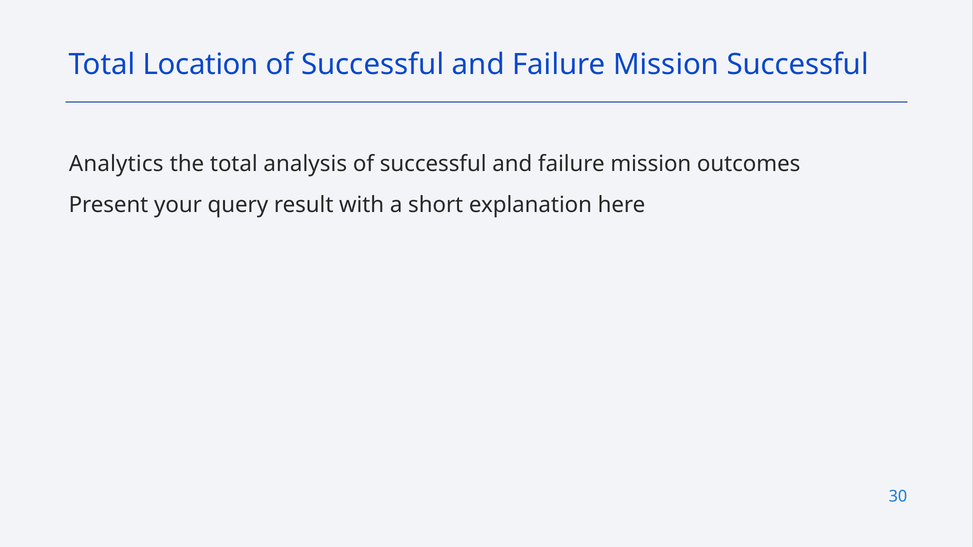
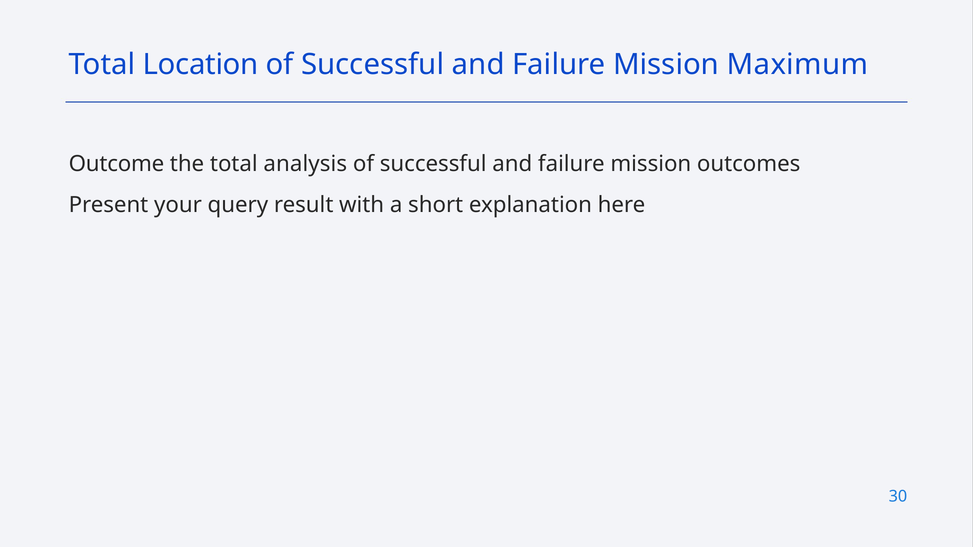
Mission Successful: Successful -> Maximum (797, 65)
Analytics: Analytics -> Outcome (116, 164)
